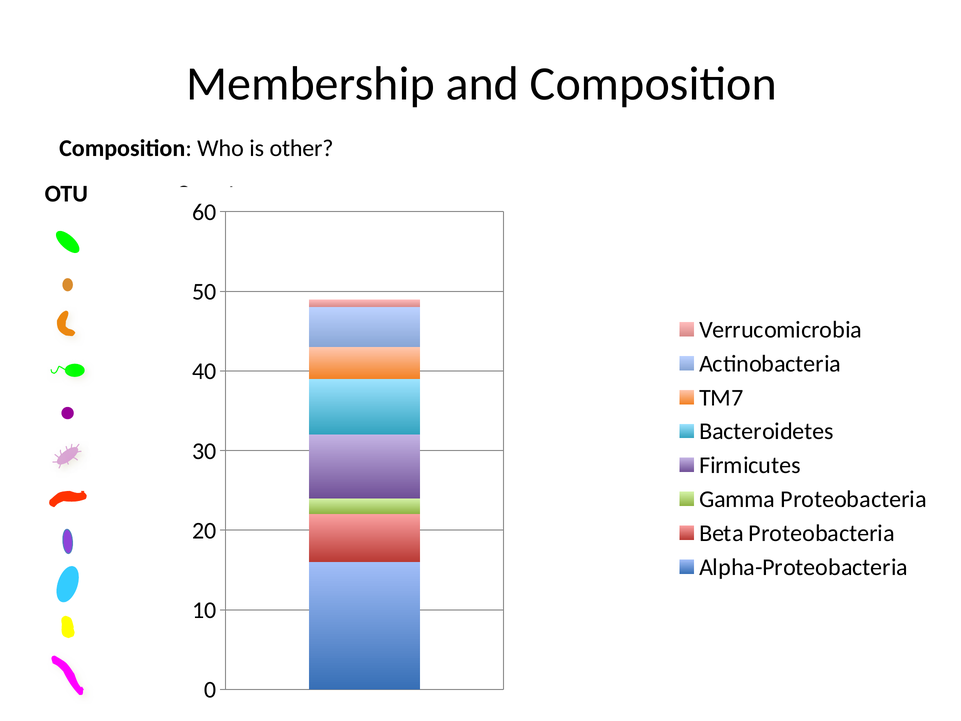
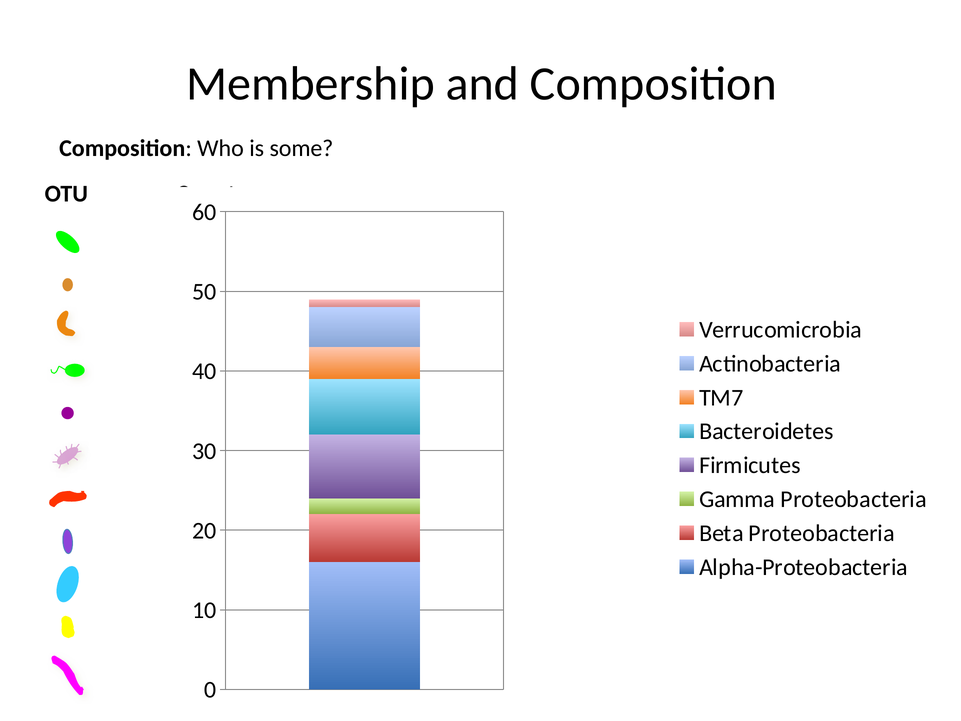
other: other -> some (301, 148)
